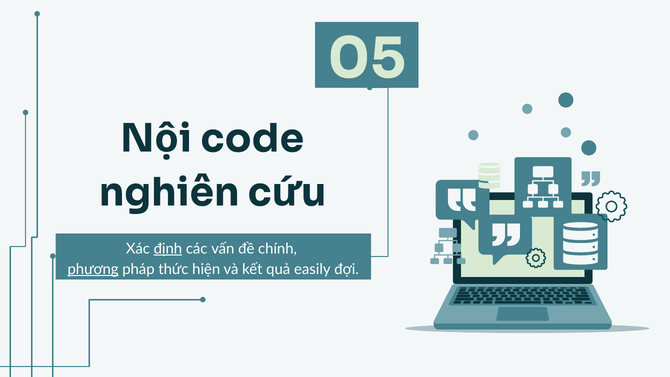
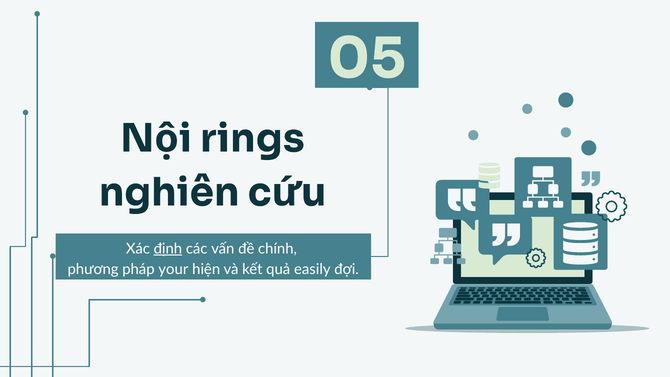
code: code -> rings (252, 139)
phương underline: present -> none (93, 269)
thức: thức -> your (173, 269)
